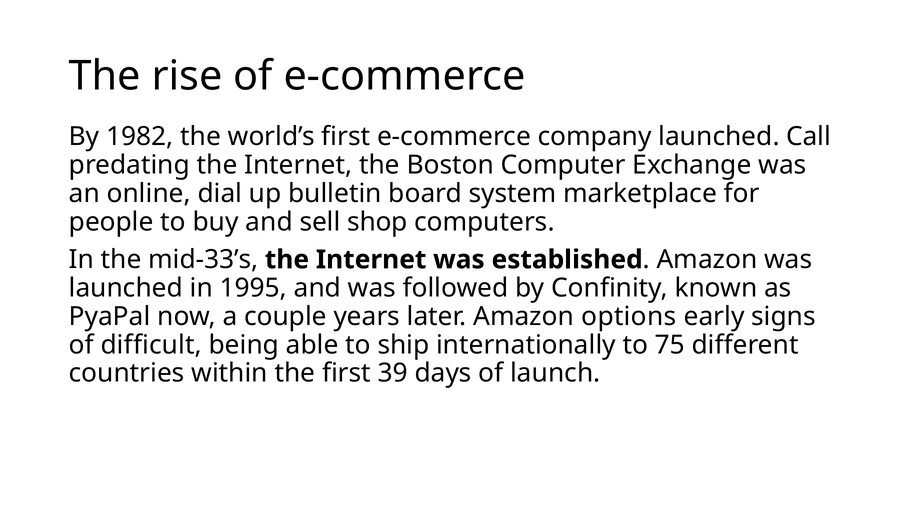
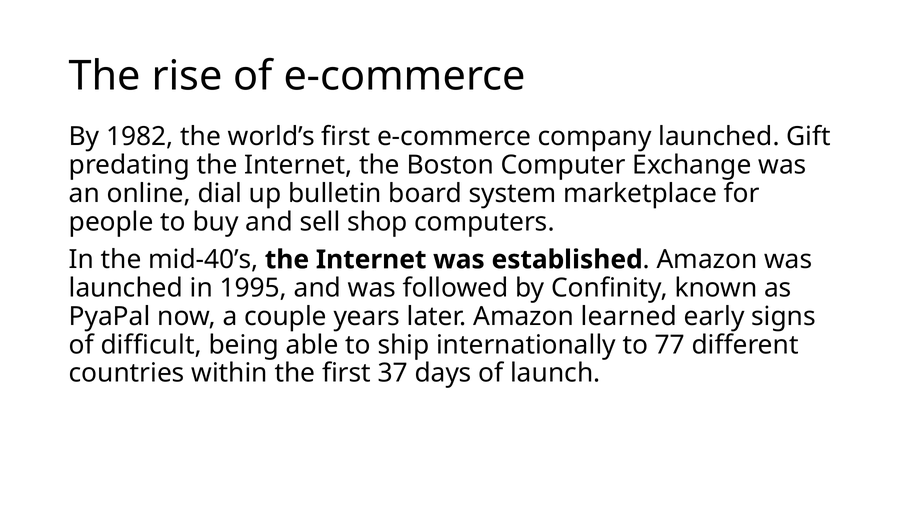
Call: Call -> Gift (809, 137)
mid-33’s: mid-33’s -> mid-40’s (203, 260)
options: options -> learned (629, 317)
75: 75 -> 77 (670, 345)
39: 39 -> 37 (393, 374)
